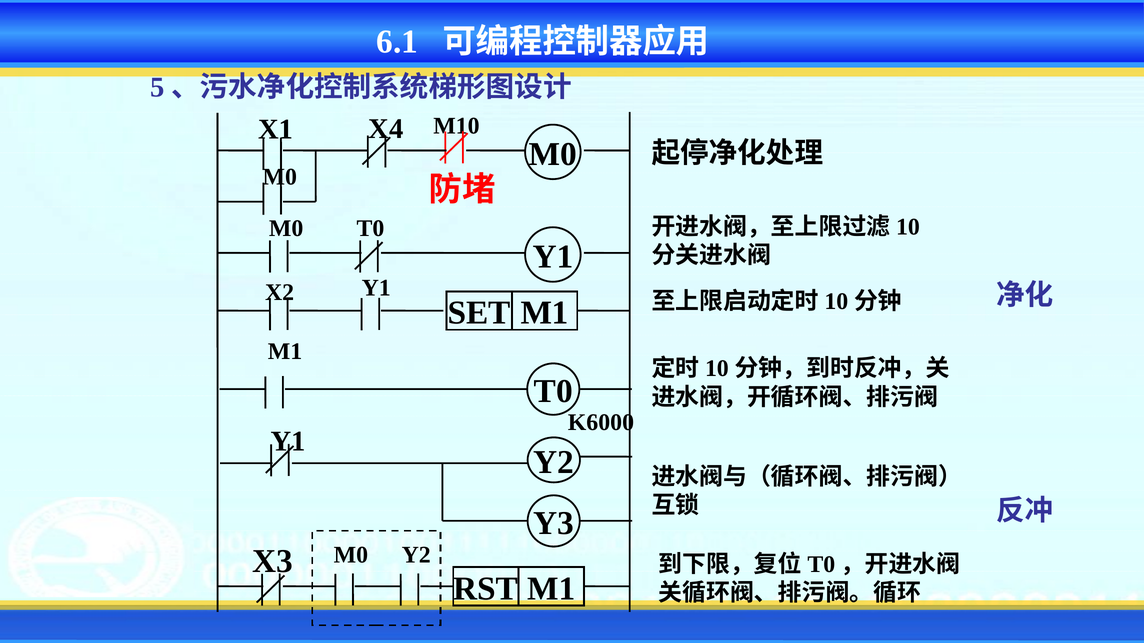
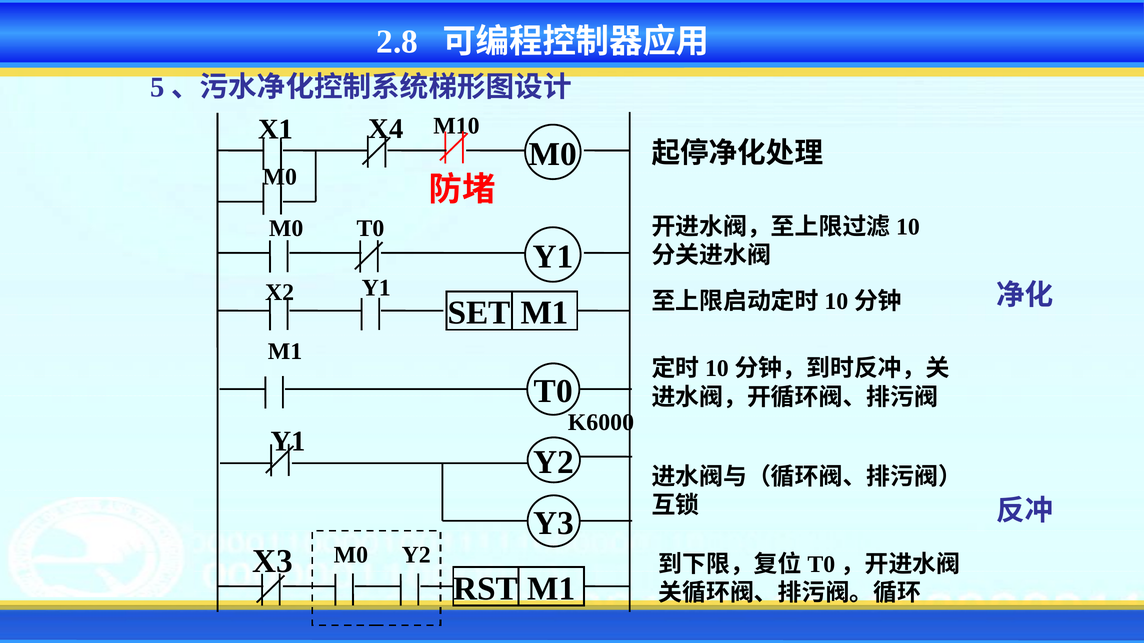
6.1: 6.1 -> 2.8 (397, 42)
